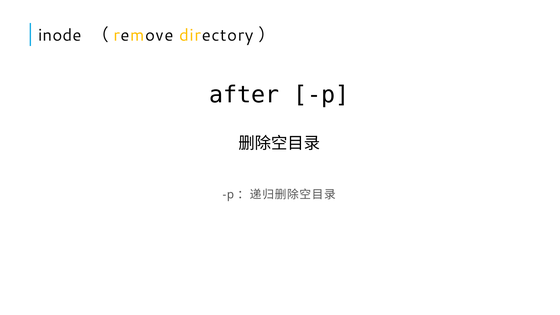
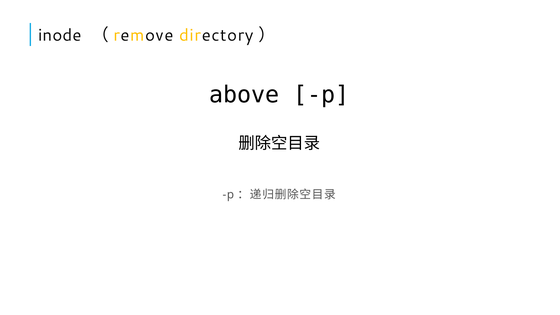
after: after -> above (244, 95)
